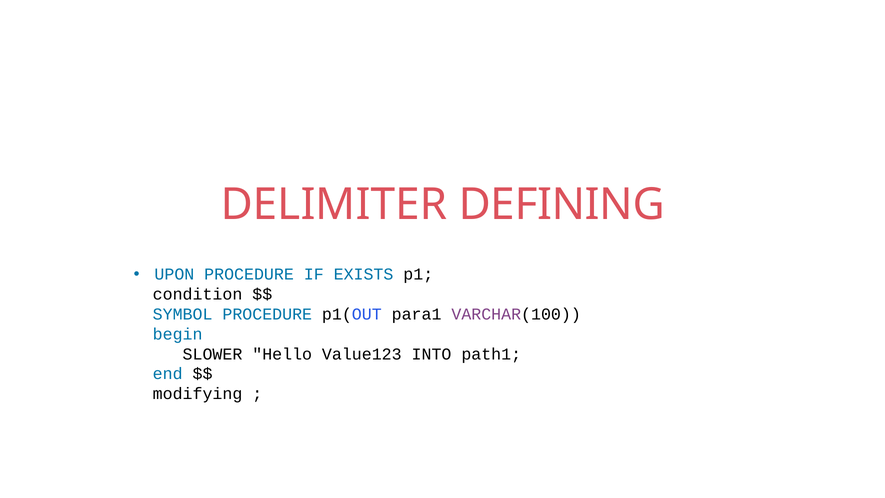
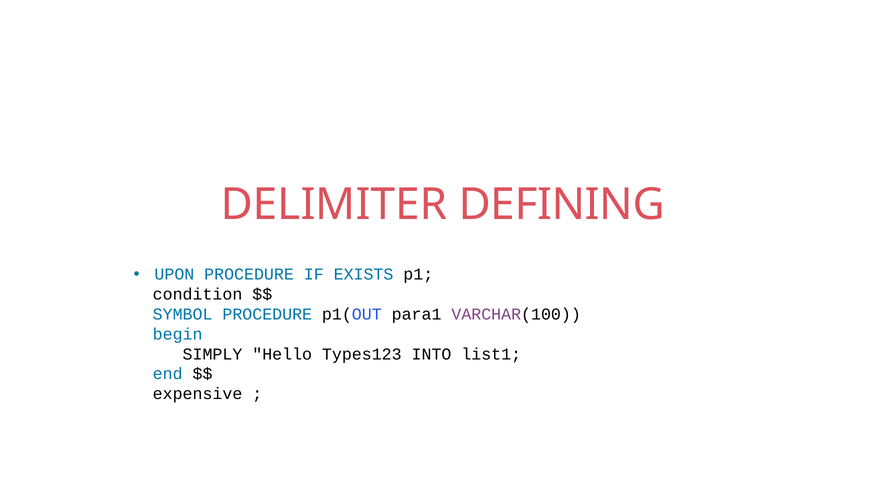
SLOWER: SLOWER -> SIMPLY (212, 354)
Value123: Value123 -> Types123 (362, 354)
path1: path1 -> list1 (491, 354)
modifying: modifying -> expensive (198, 394)
